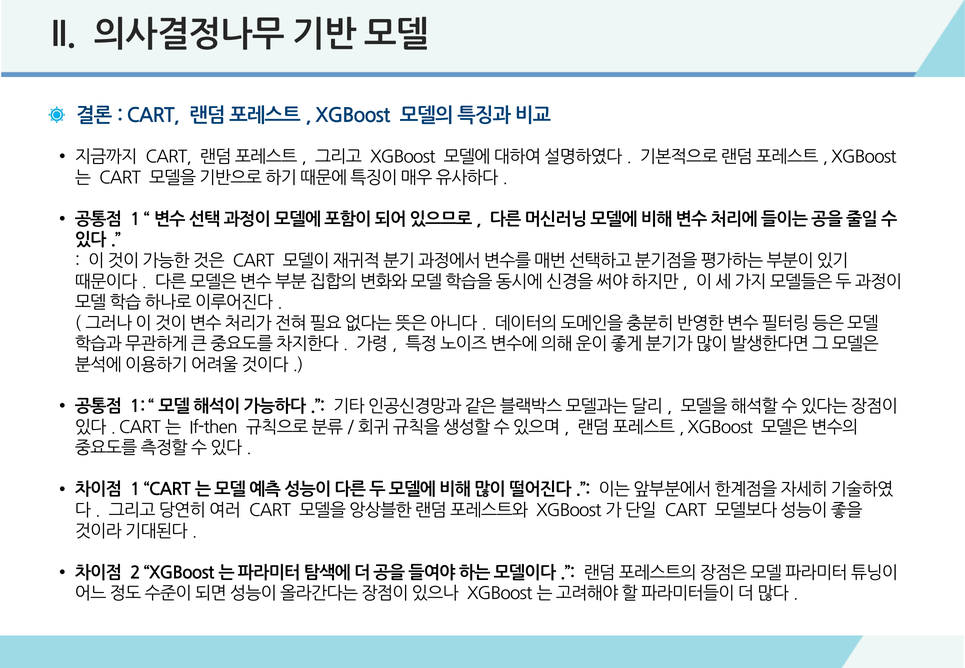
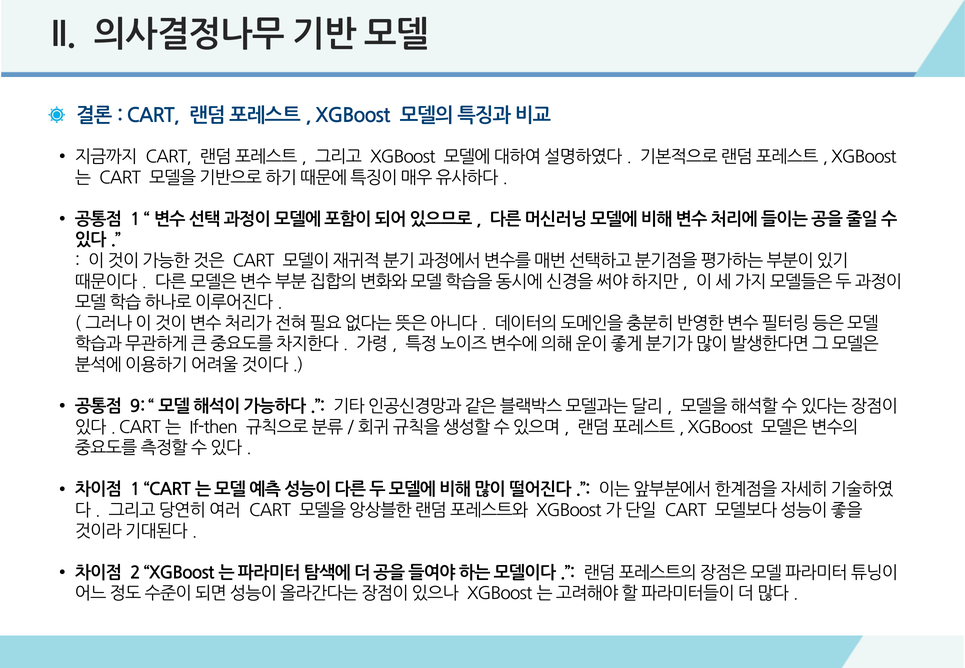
1: 1 -> 9 (138, 407)
